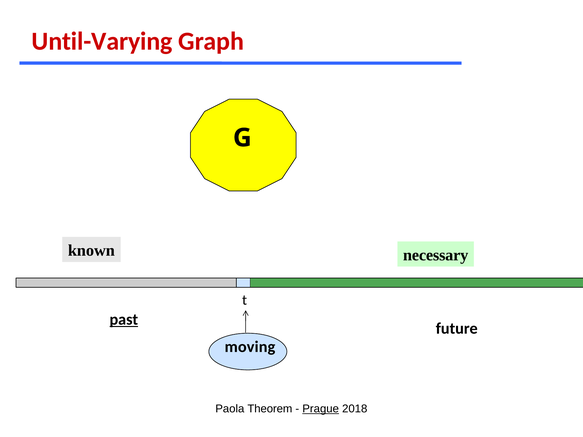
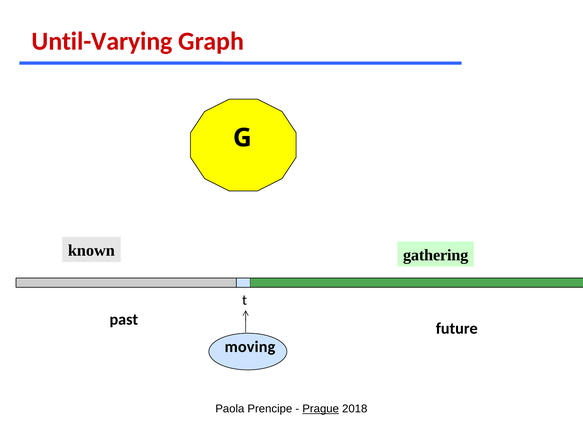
necessary: necessary -> gathering (436, 255)
past underline: present -> none (124, 320)
Theorem: Theorem -> Prencipe (270, 409)
